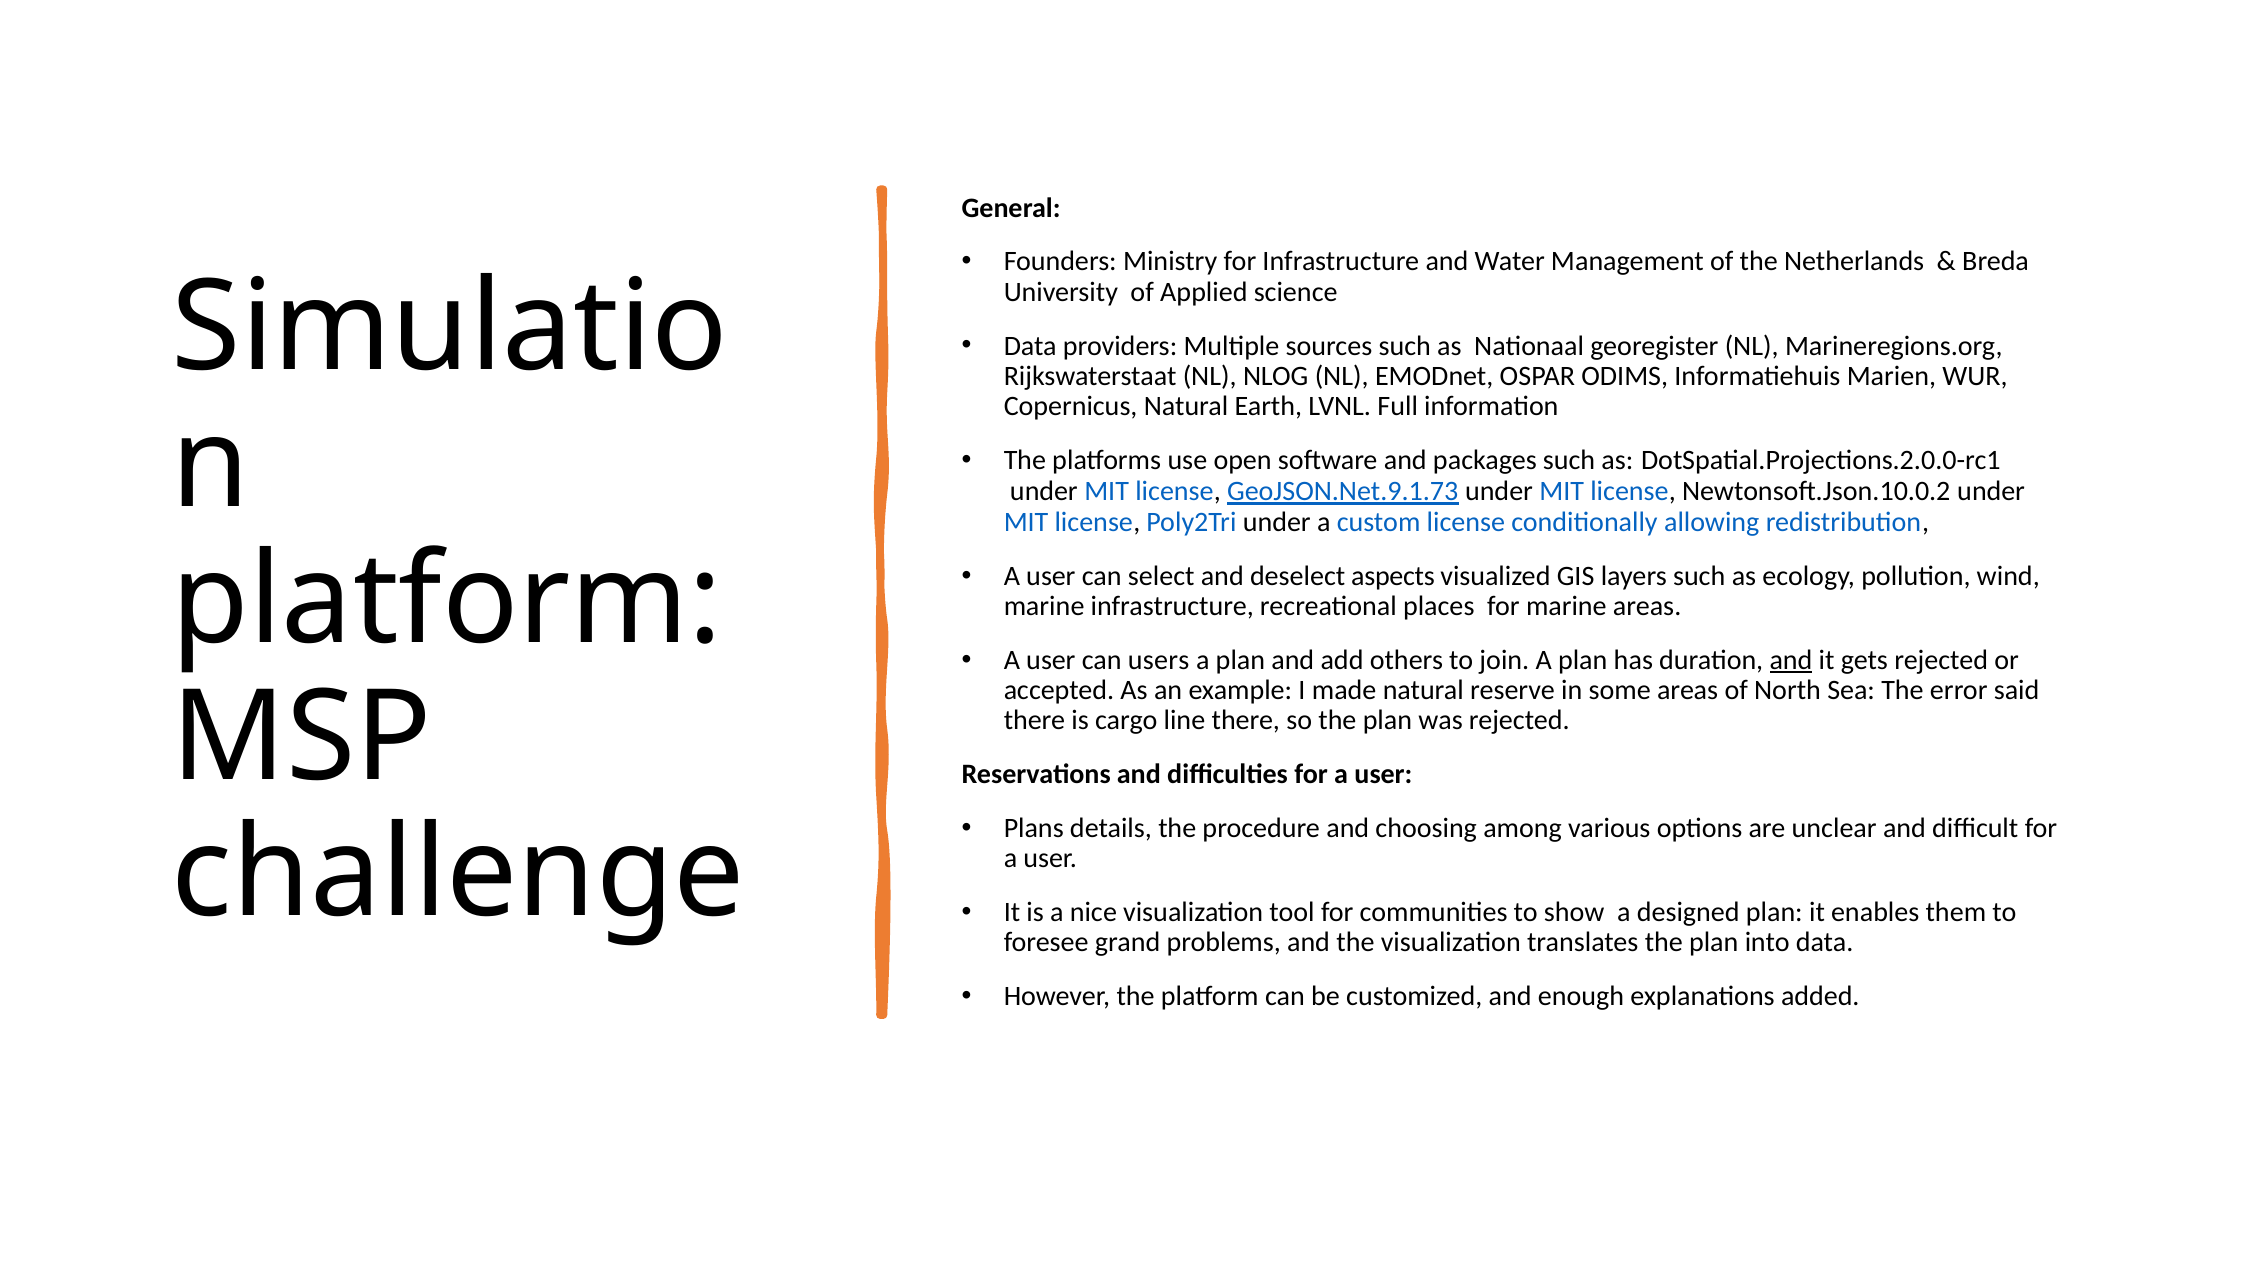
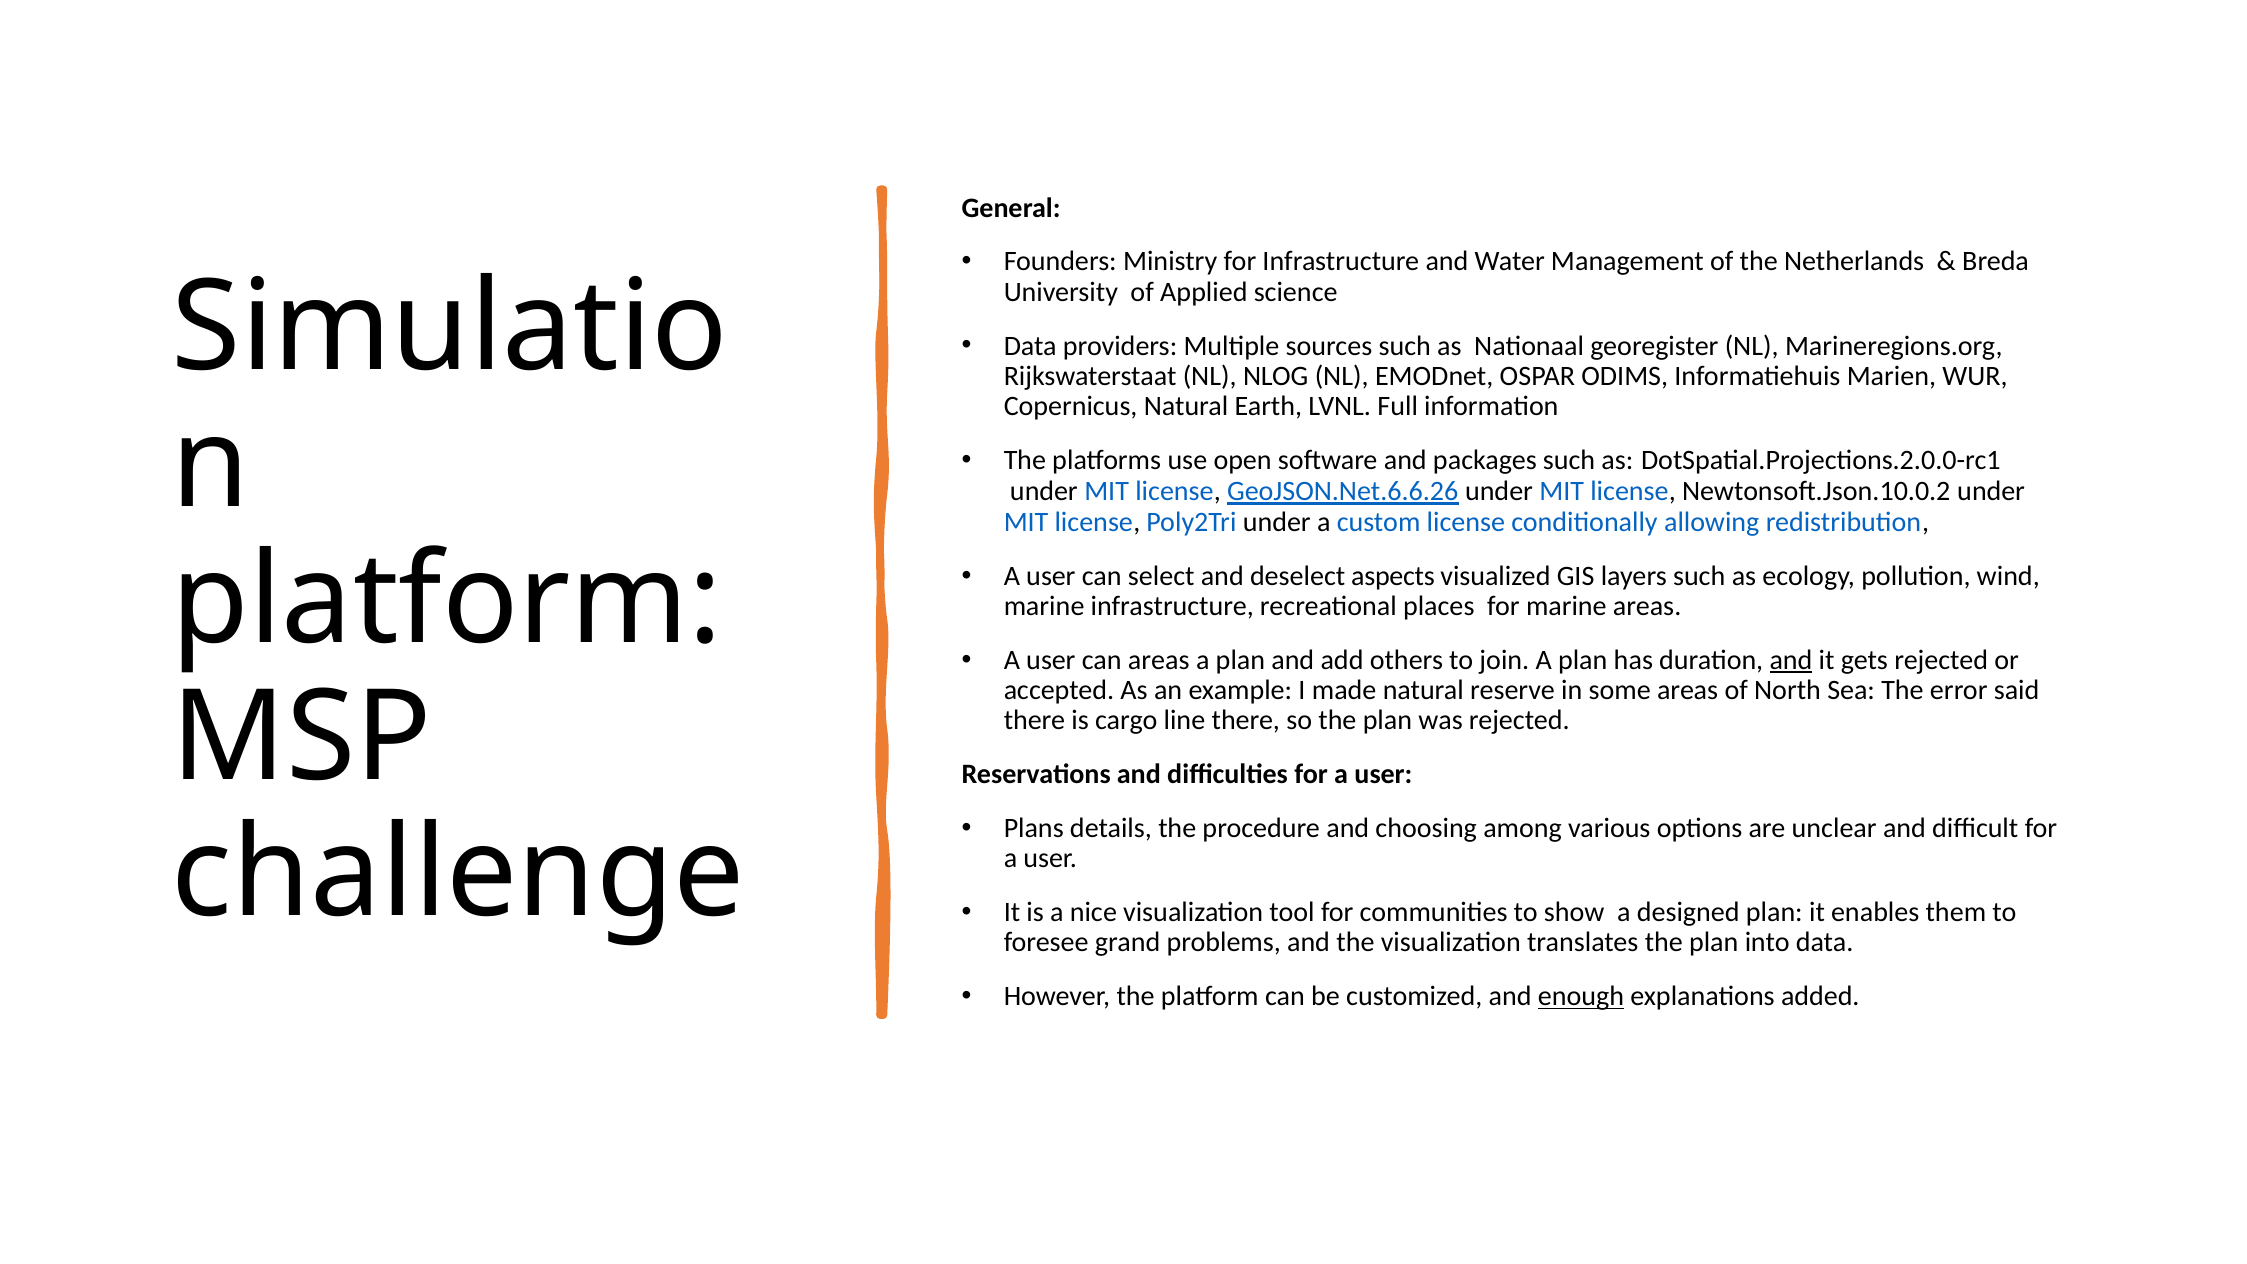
GeoJSON.Net.9.1.73: GeoJSON.Net.9.1.73 -> GeoJSON.Net.6.6.26 (1343, 491)
can users: users -> areas (1159, 660)
enough underline: none -> present (1581, 996)
